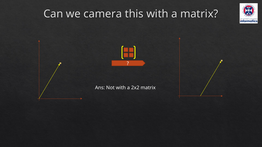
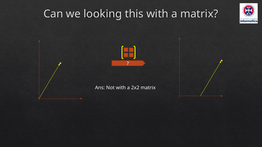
camera: camera -> looking (103, 14)
